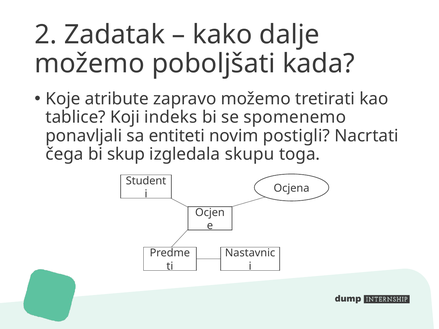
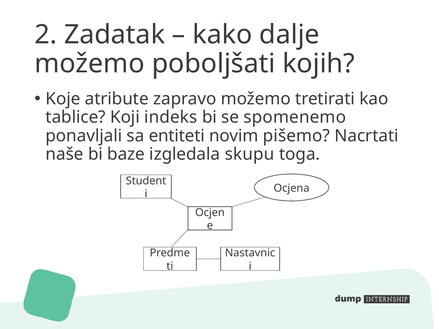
kada: kada -> kojih (319, 64)
postigli: postigli -> pišemo (296, 136)
čega: čega -> naše (65, 154)
skup: skup -> baze (126, 154)
